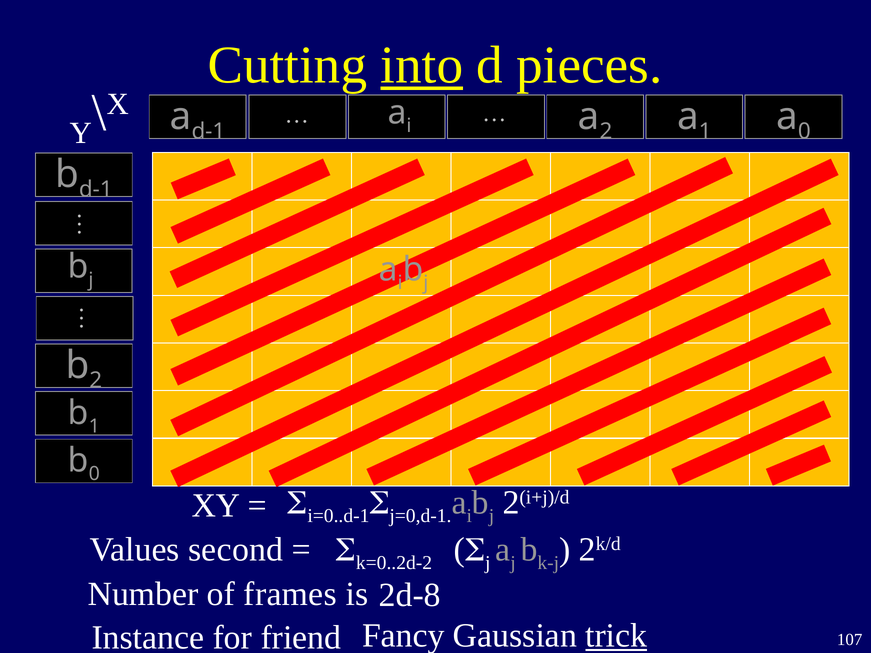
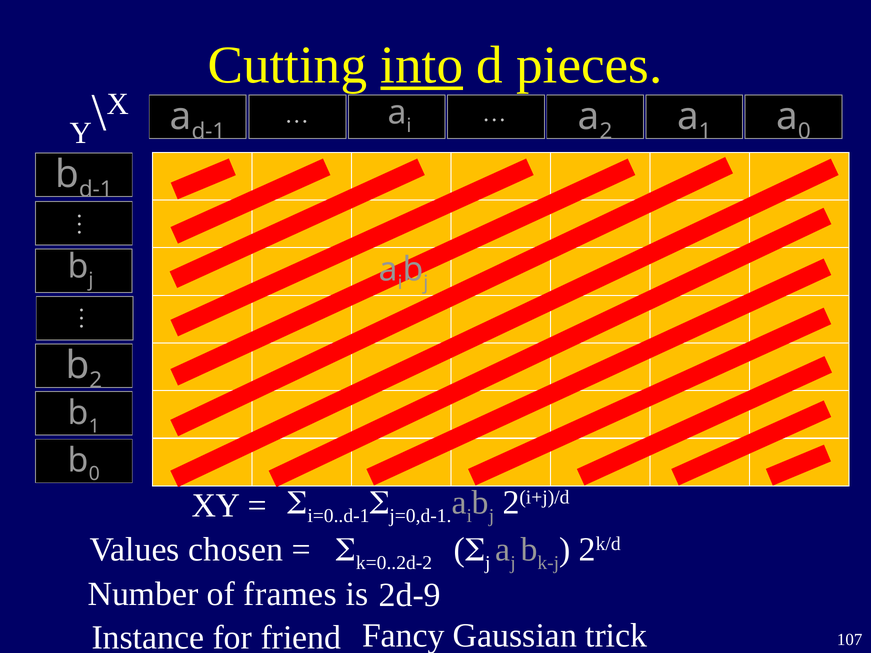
second: second -> chosen (236, 550)
2d-8: 2d-8 -> 2d-9 (410, 595)
trick underline: present -> none (616, 636)
